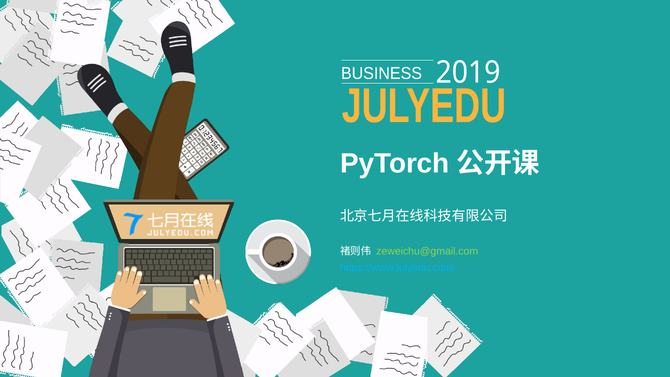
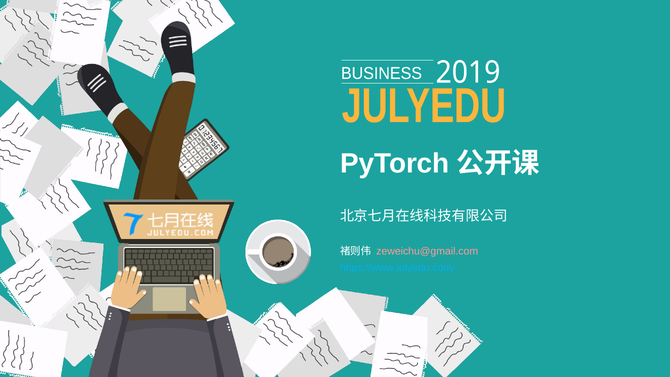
zeweichu@gmail.com colour: light green -> pink (427, 251)
